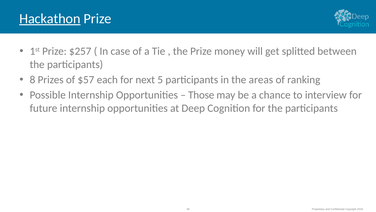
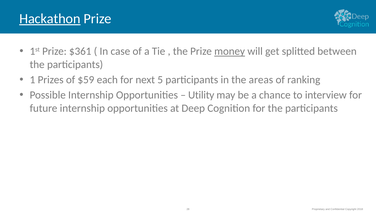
$257: $257 -> $361 (80, 51)
money underline: none -> present (230, 51)
8: 8 -> 1 (32, 80)
$57: $57 -> $59 (86, 80)
Those: Those -> Utility (201, 95)
